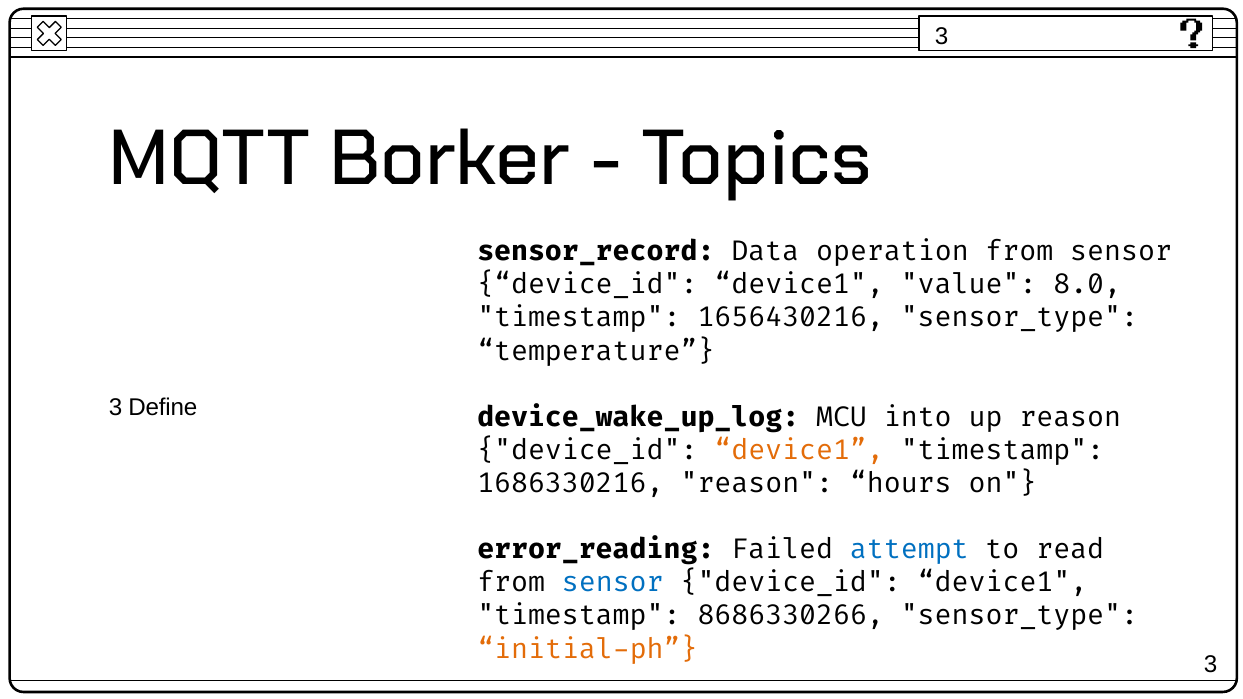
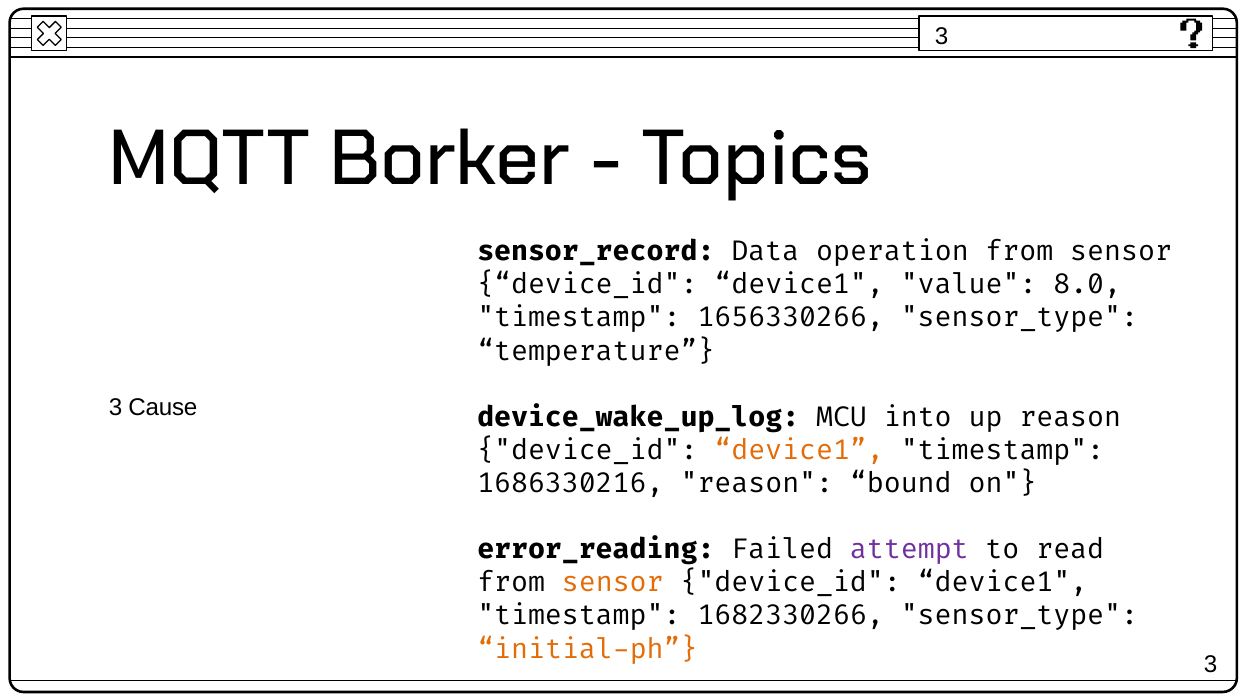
1656430216: 1656430216 -> 1656330266 (791, 318)
Define: Define -> Cause (163, 408)
hours: hours -> bound (901, 484)
attempt colour: blue -> purple (909, 550)
sensor colour: blue -> orange (613, 583)
8686330266: 8686330266 -> 1682330266 (791, 616)
